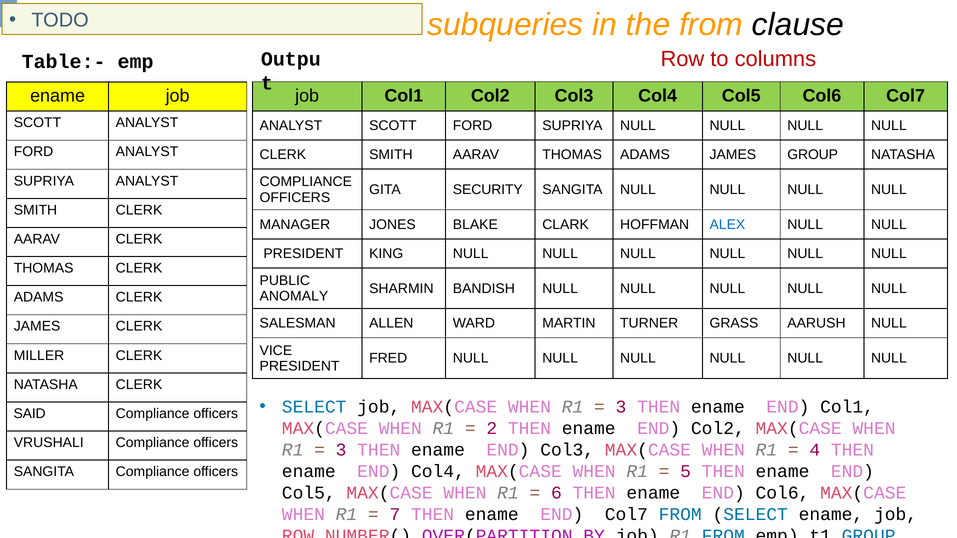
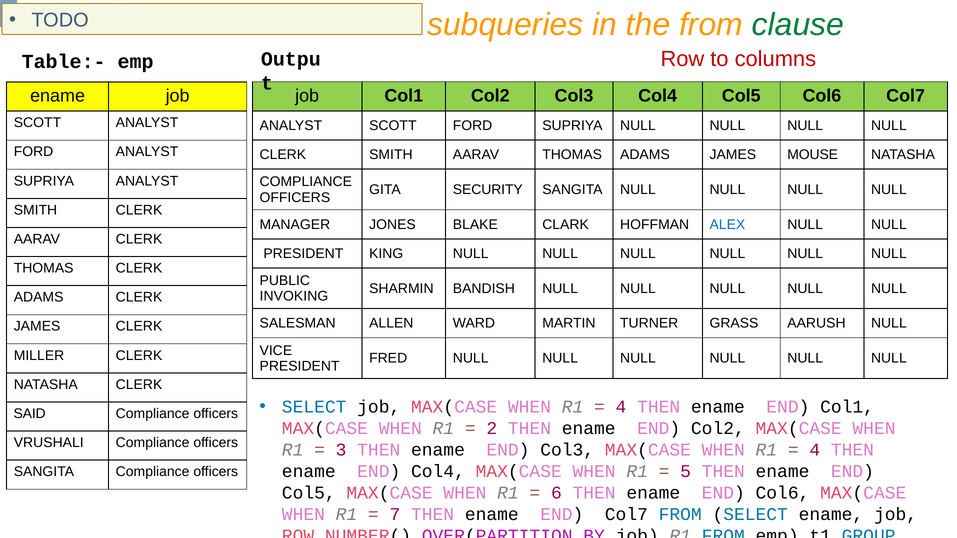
clause colour: black -> green (798, 25)
JAMES GROUP: GROUP -> MOUSE (813, 155)
ANOMALY: ANOMALY -> INVOKING (294, 297)
3: 3 -> 4 (621, 407)
